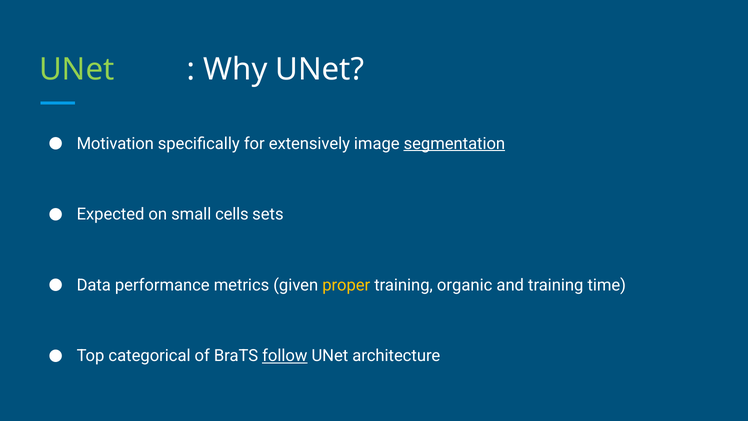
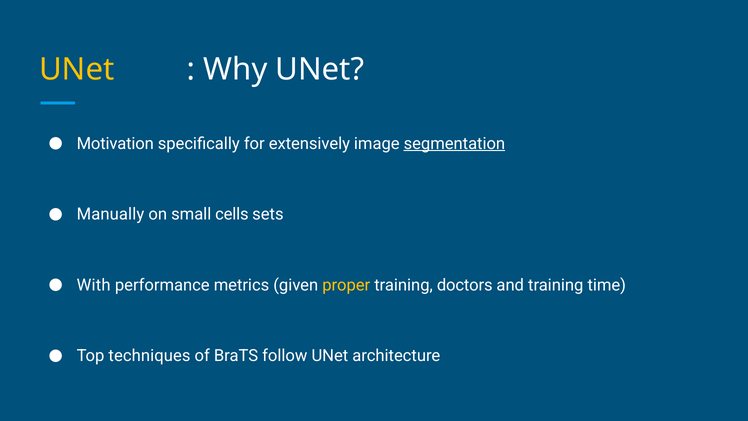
UNet colour: light green -> yellow (77, 70)
Expected: Expected -> Manually (110, 214)
Data: Data -> With (94, 285)
organic: organic -> doctors (465, 285)
categorical: categorical -> techniques (150, 356)
follow underline: present -> none (285, 356)
